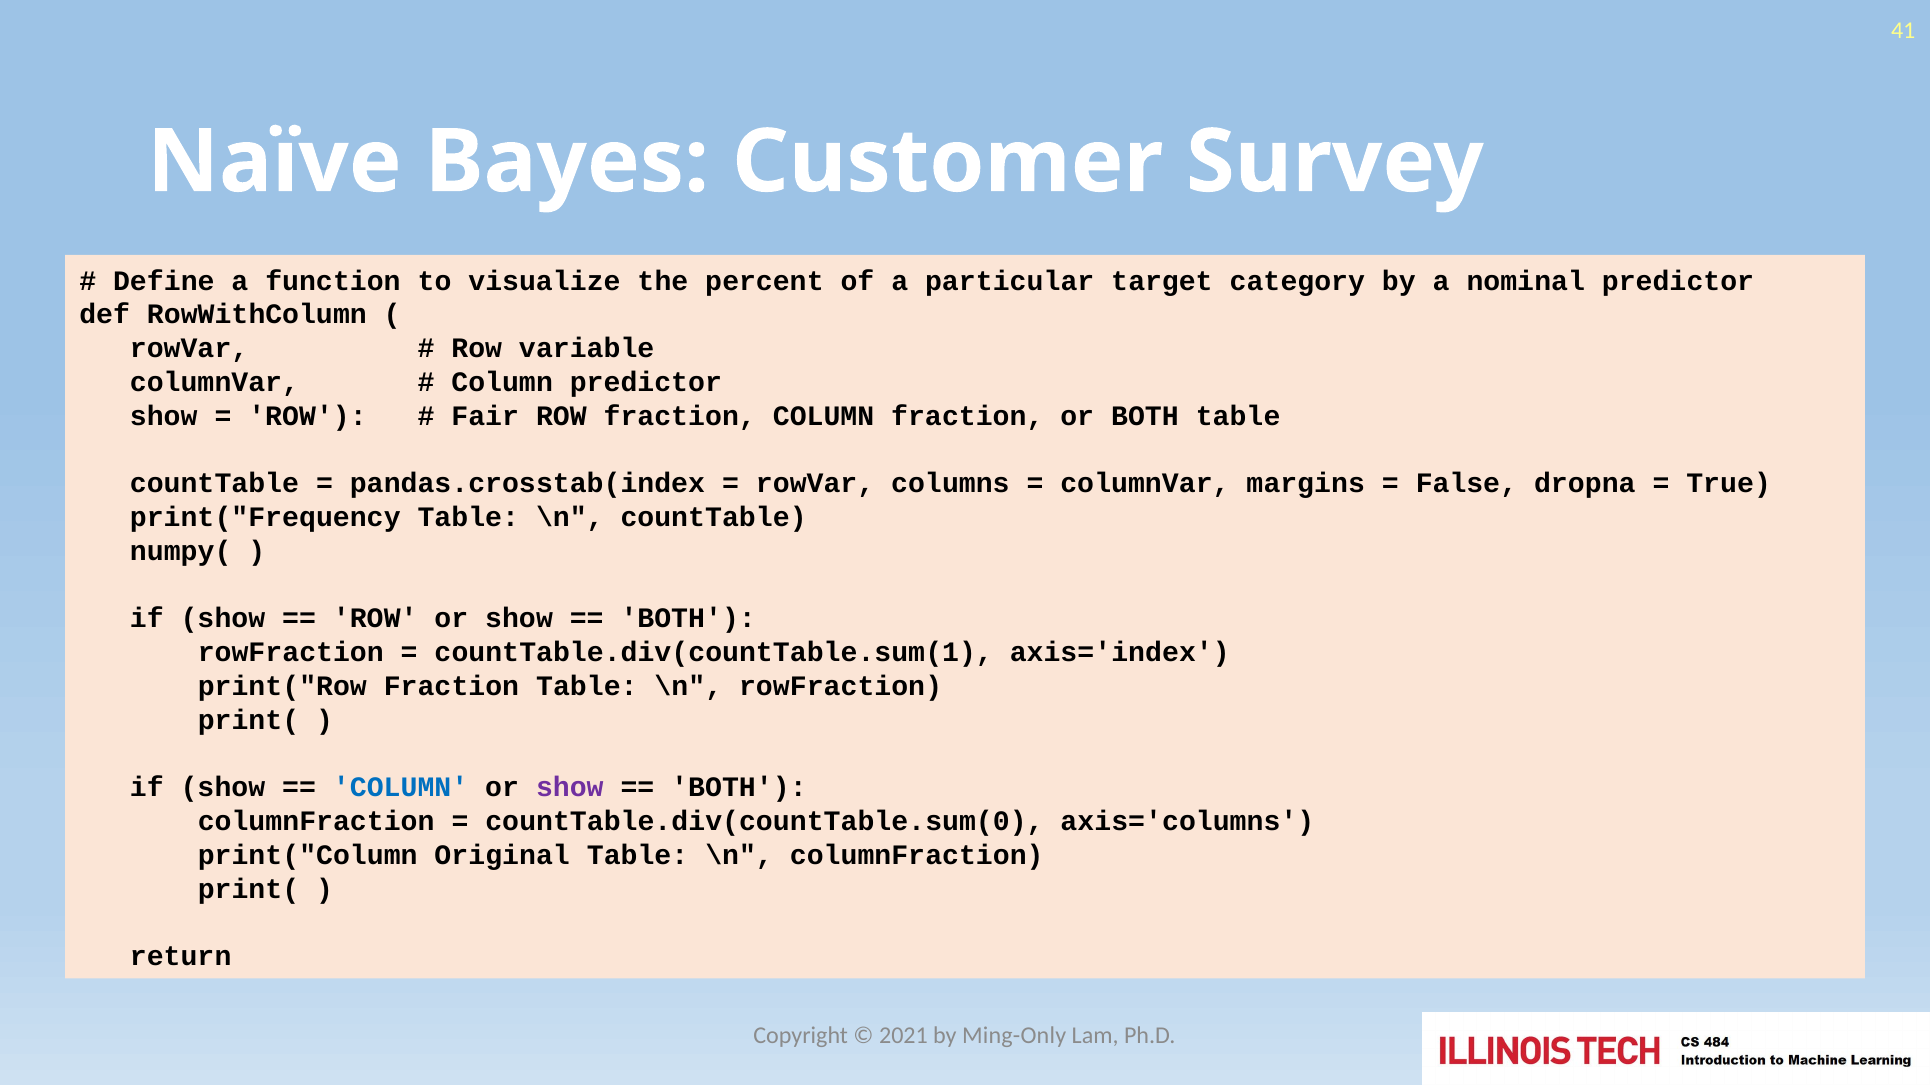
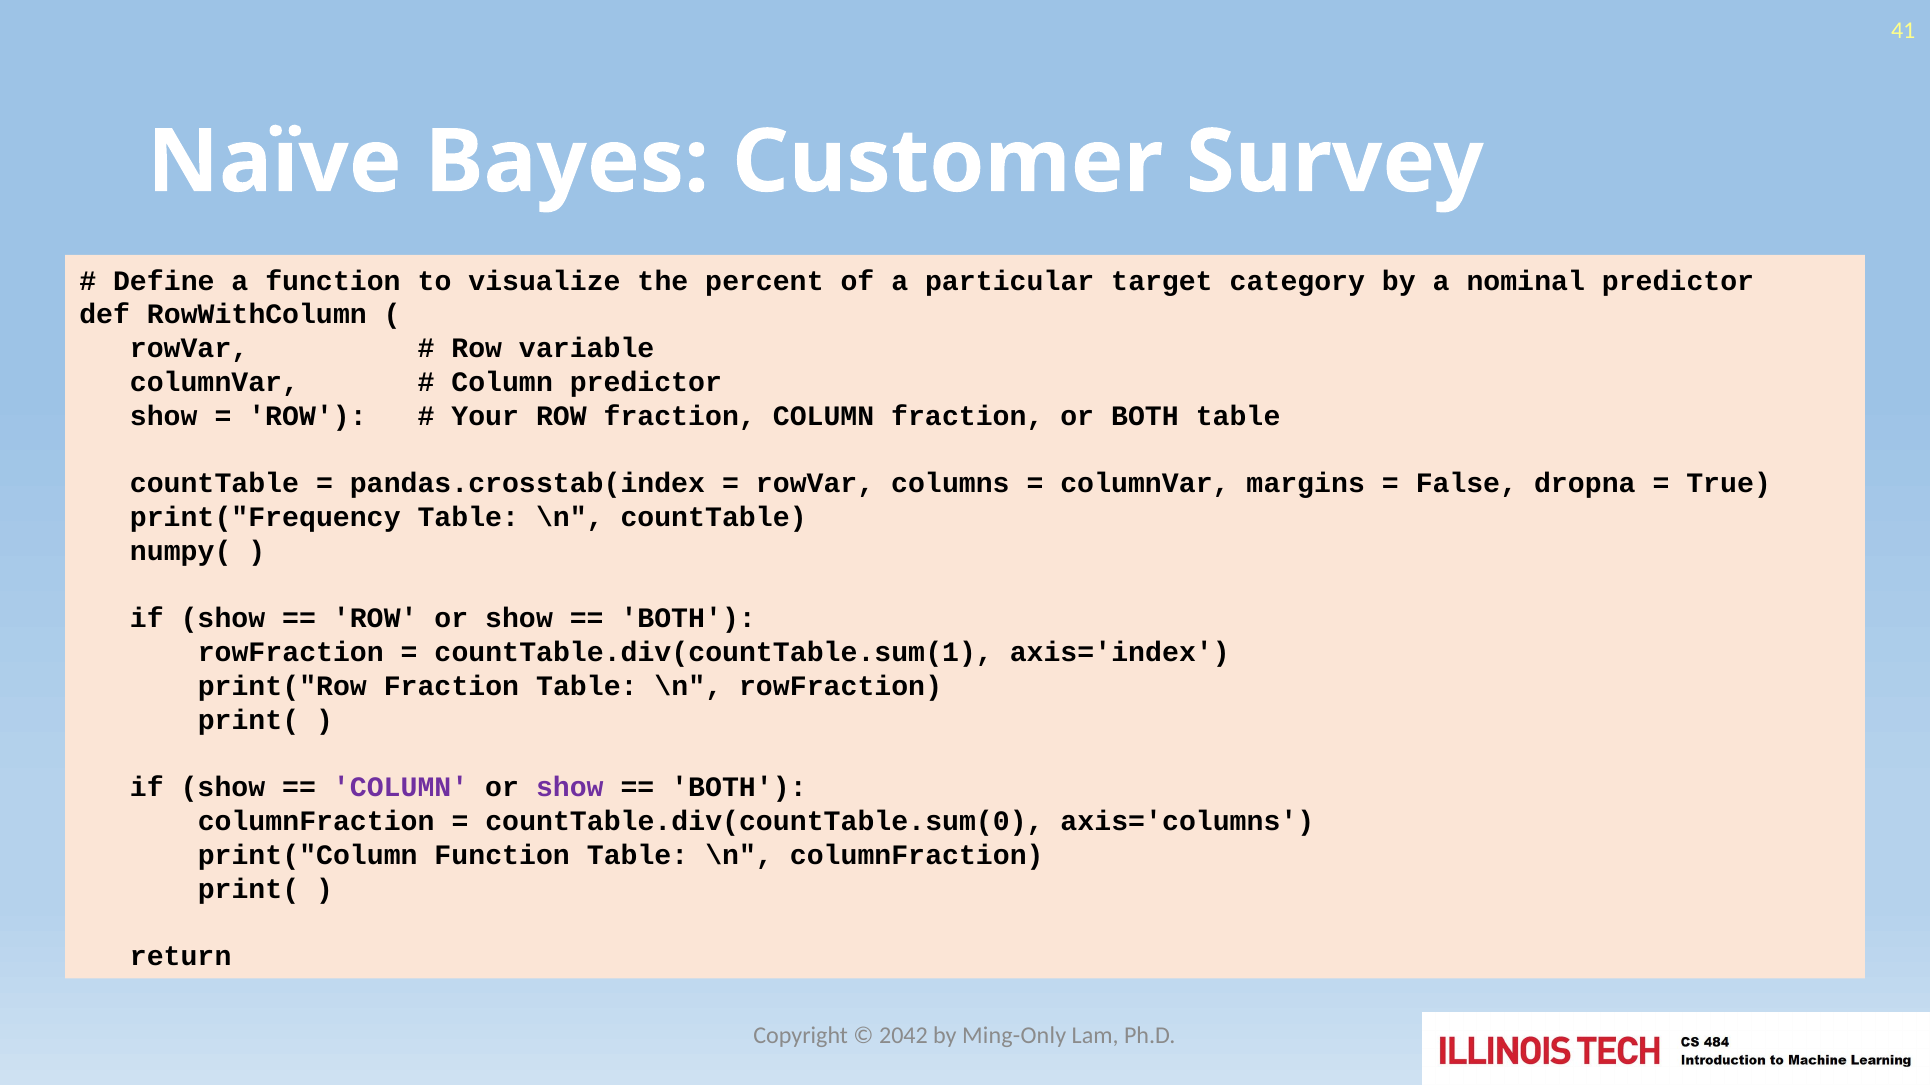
Fair: Fair -> Your (485, 416)
COLUMN colour: blue -> purple (401, 788)
print("Column Original: Original -> Function (502, 855)
2021: 2021 -> 2042 (903, 1037)
